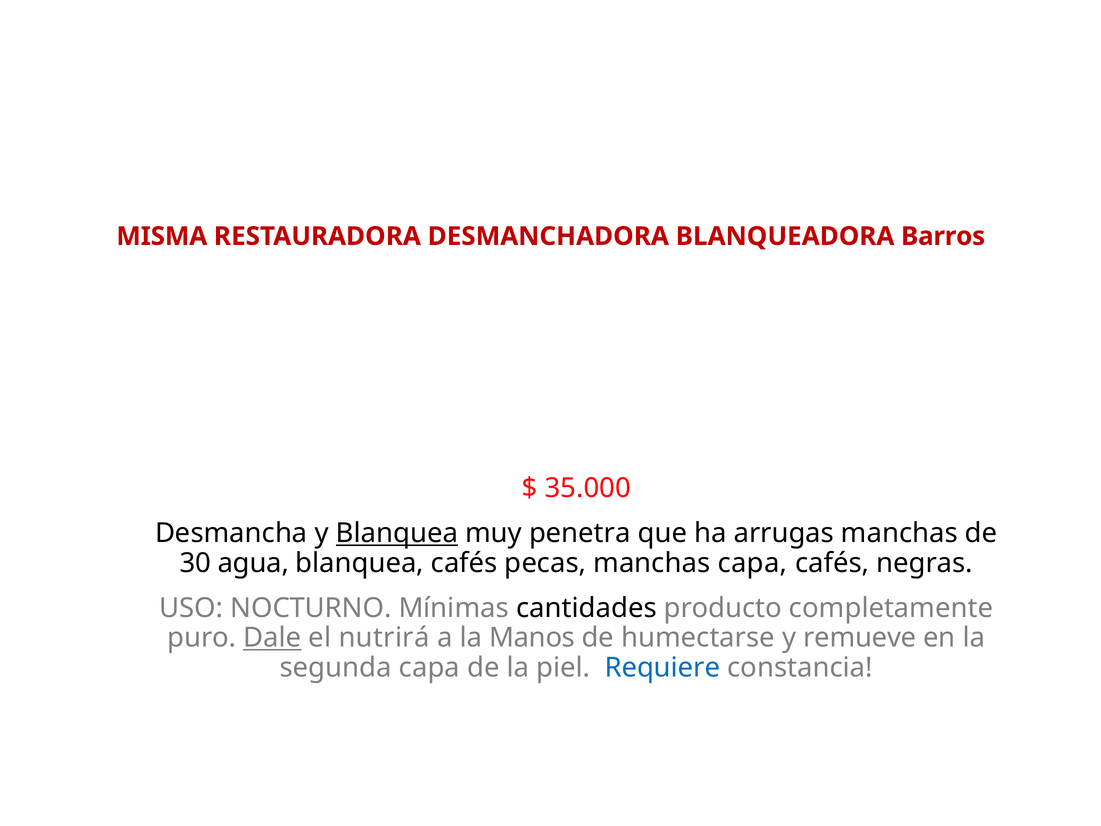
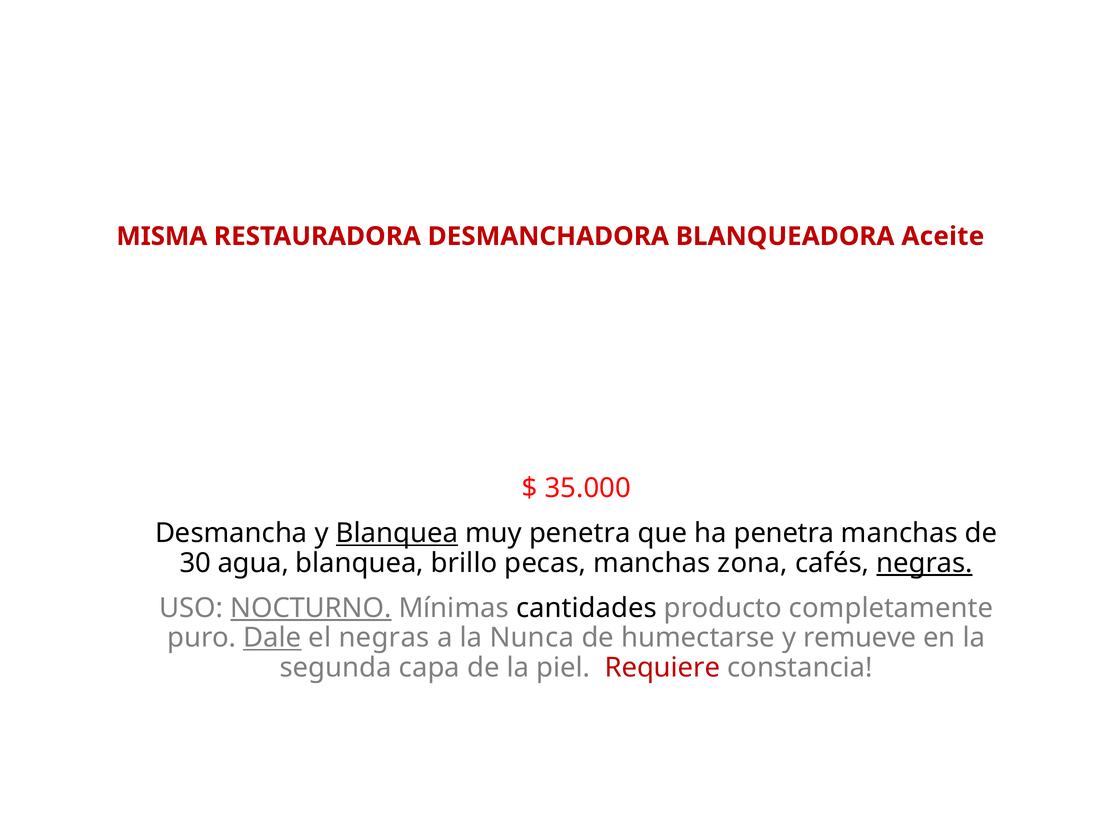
Barros: Barros -> Aceite (943, 236)
ha arrugas: arrugas -> penetra (784, 533)
blanquea cafés: cafés -> brillo (464, 563)
manchas capa: capa -> zona (753, 563)
negras underline: none -> present (925, 563)
NOCTURNO underline: none -> present (311, 608)
el nutrirá: nutrirá -> negras (384, 638)
Manos: Manos -> Nunca (532, 638)
Requiere colour: blue -> red (662, 667)
